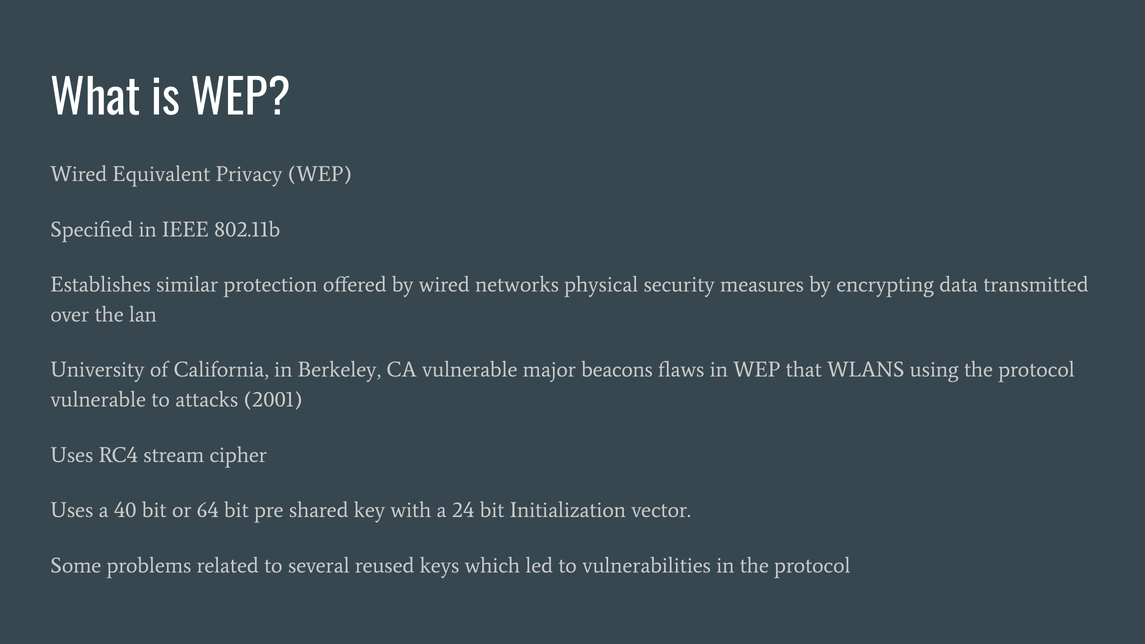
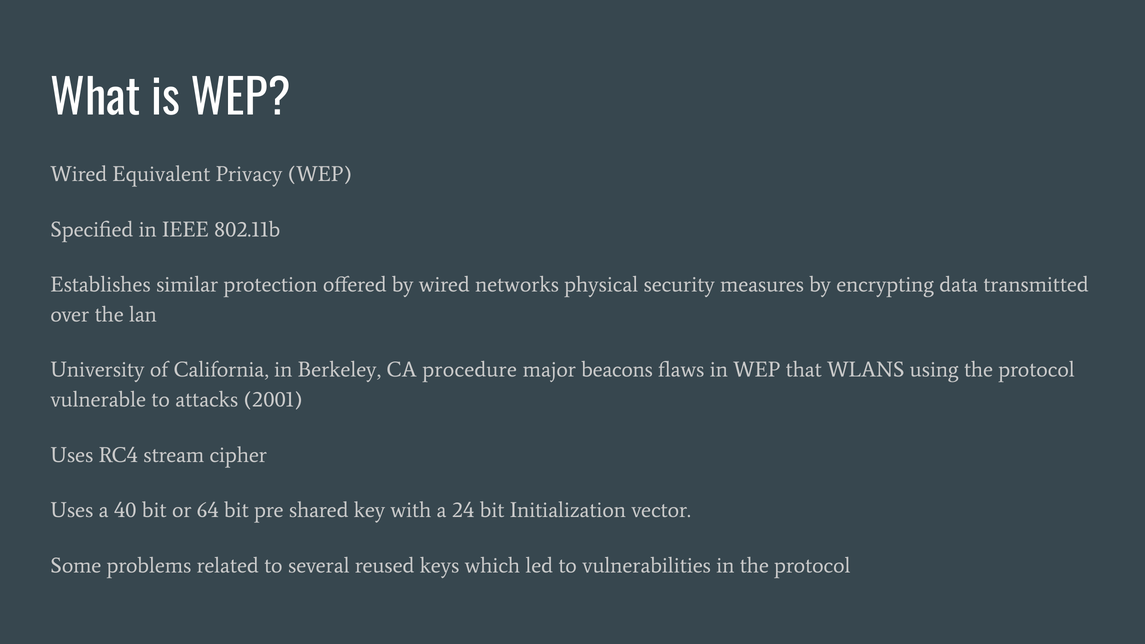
CA vulnerable: vulnerable -> procedure (470, 370)
